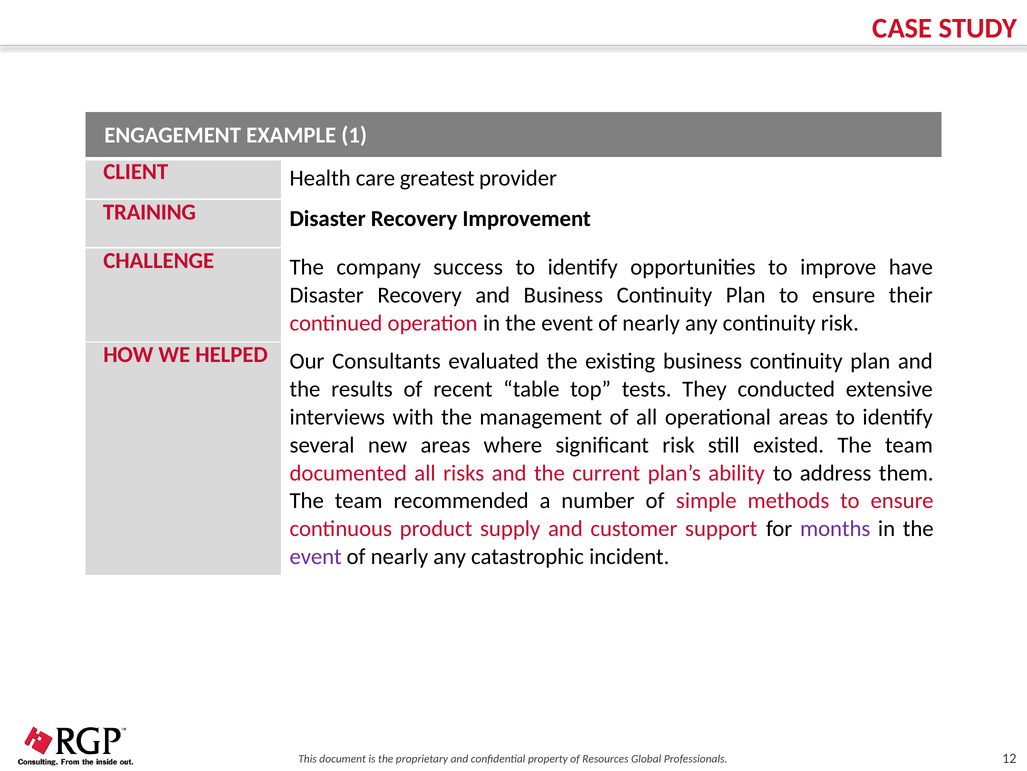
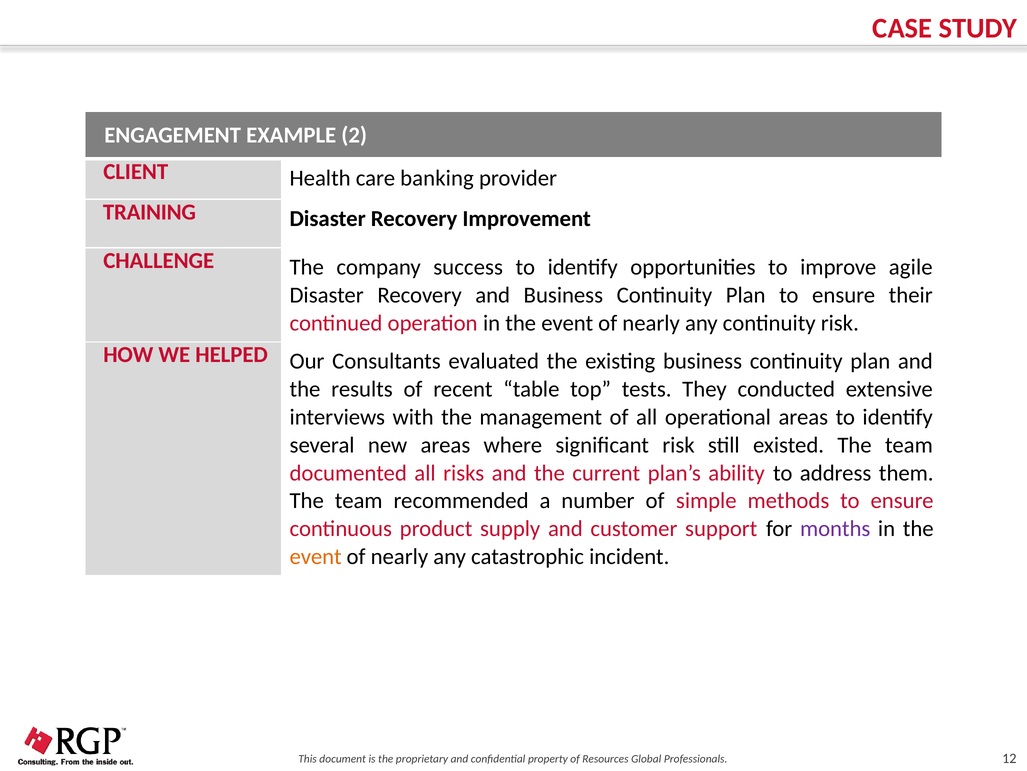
1: 1 -> 2 (354, 135)
greatest: greatest -> banking (437, 178)
have: have -> agile (911, 267)
event colour: purple -> orange (316, 556)
